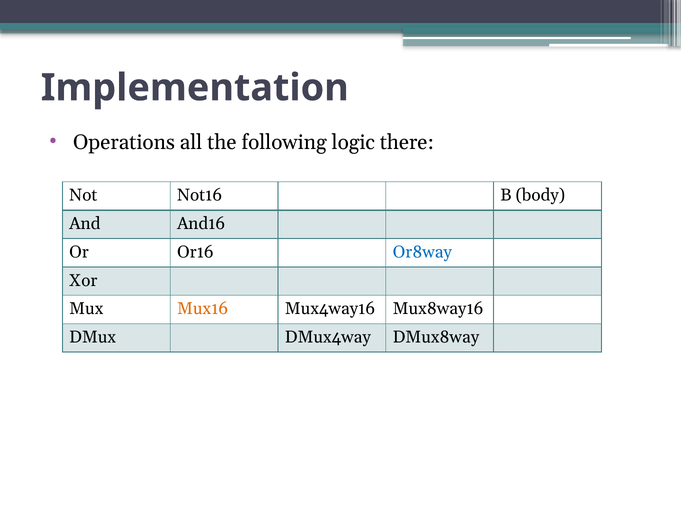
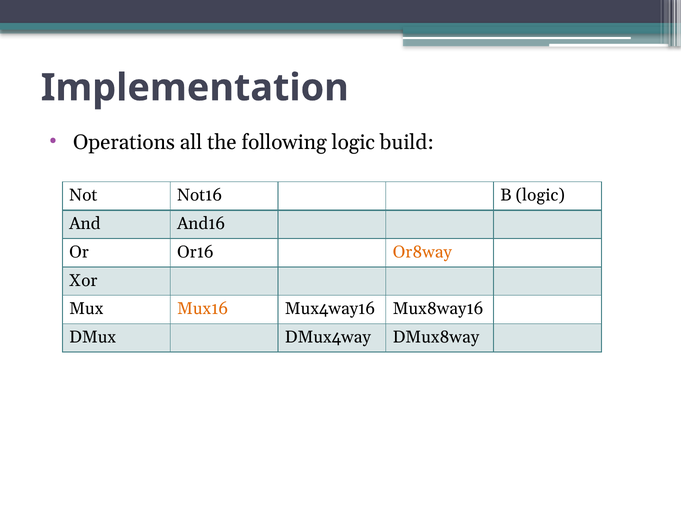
there: there -> build (407, 142)
B body: body -> logic (540, 195)
Or8way colour: blue -> orange (422, 252)
